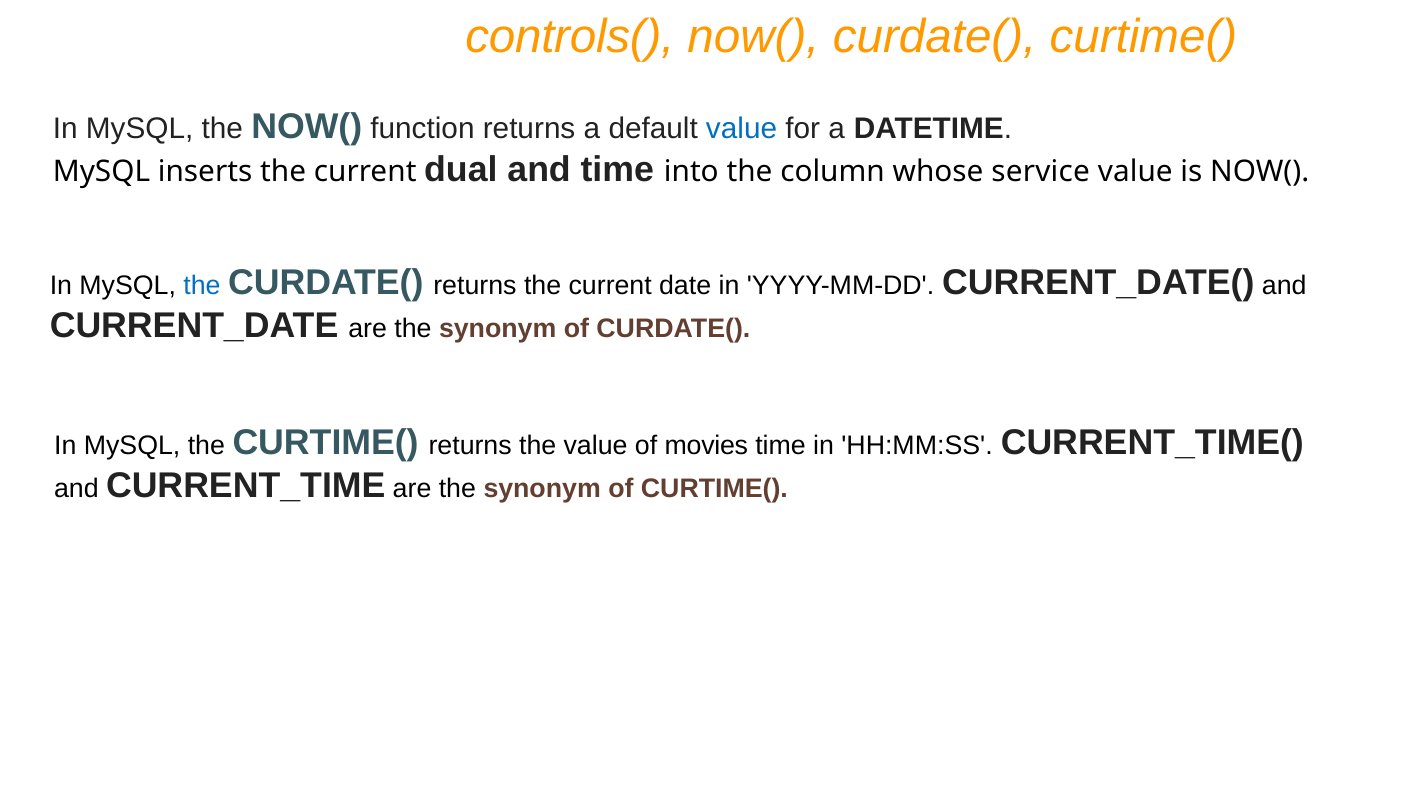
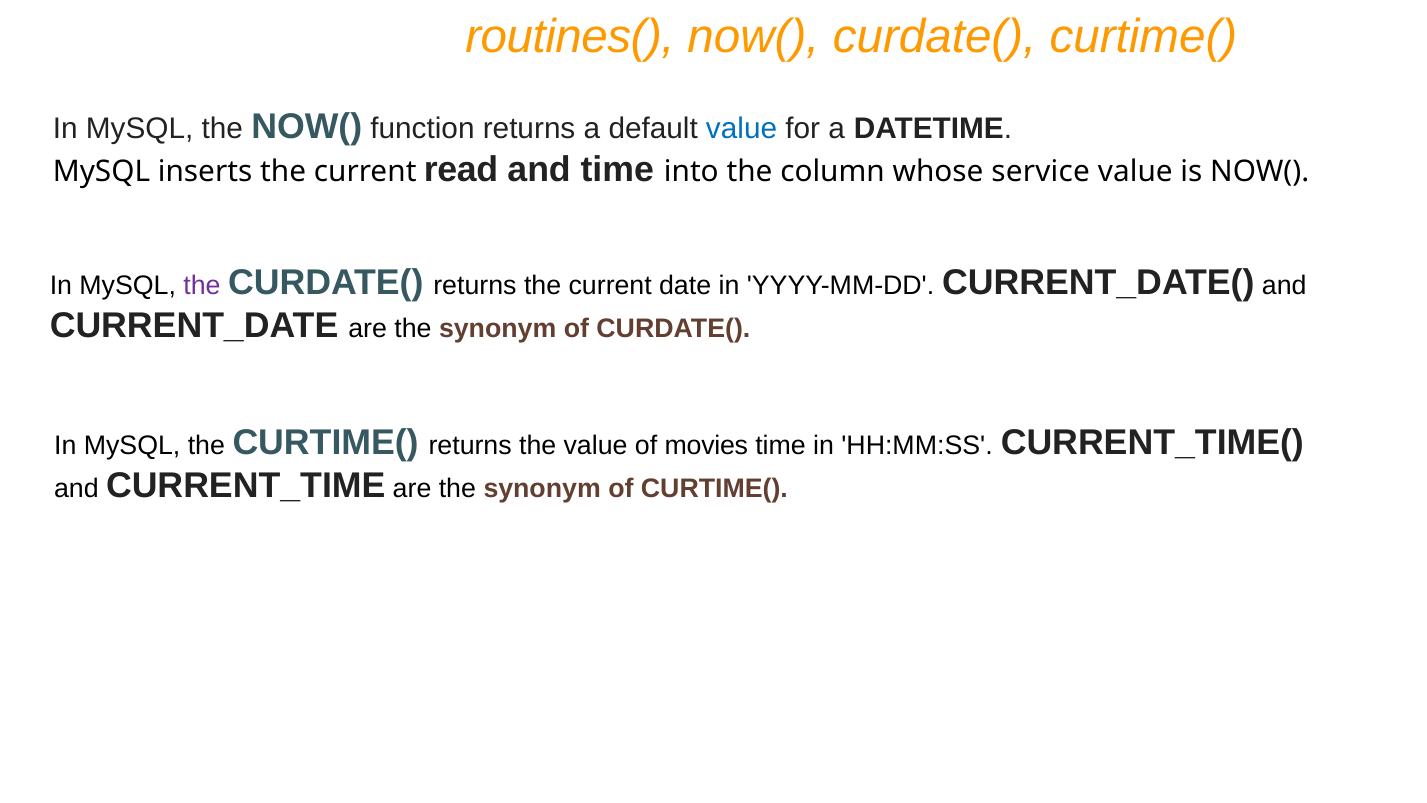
controls(: controls( -> routines( (570, 37)
dual: dual -> read (461, 169)
the colour: blue -> purple (202, 286)
